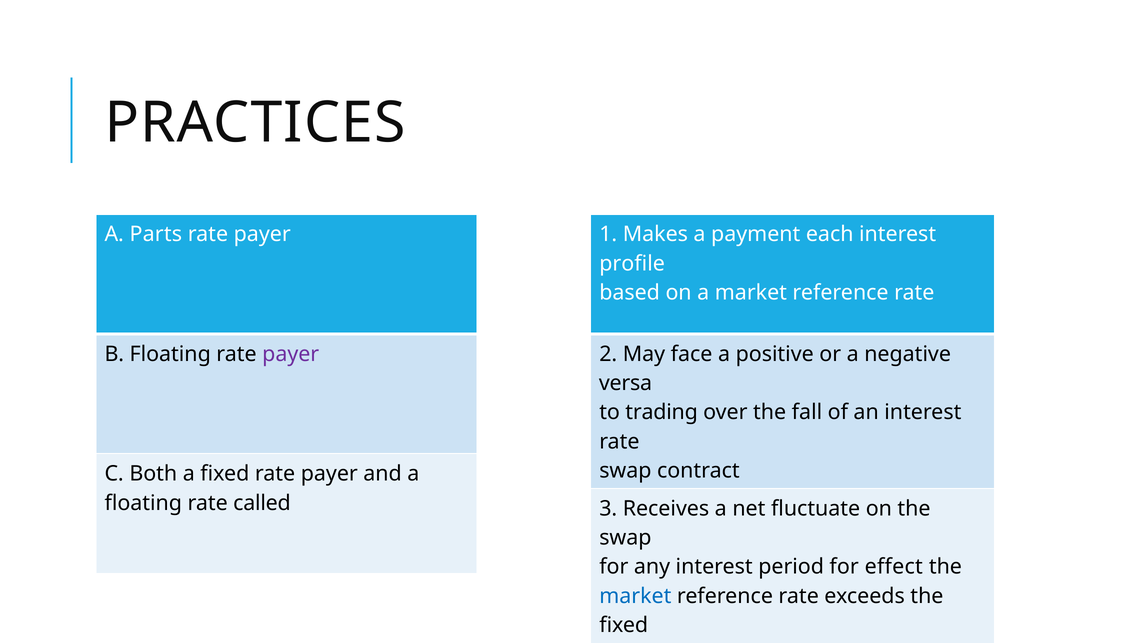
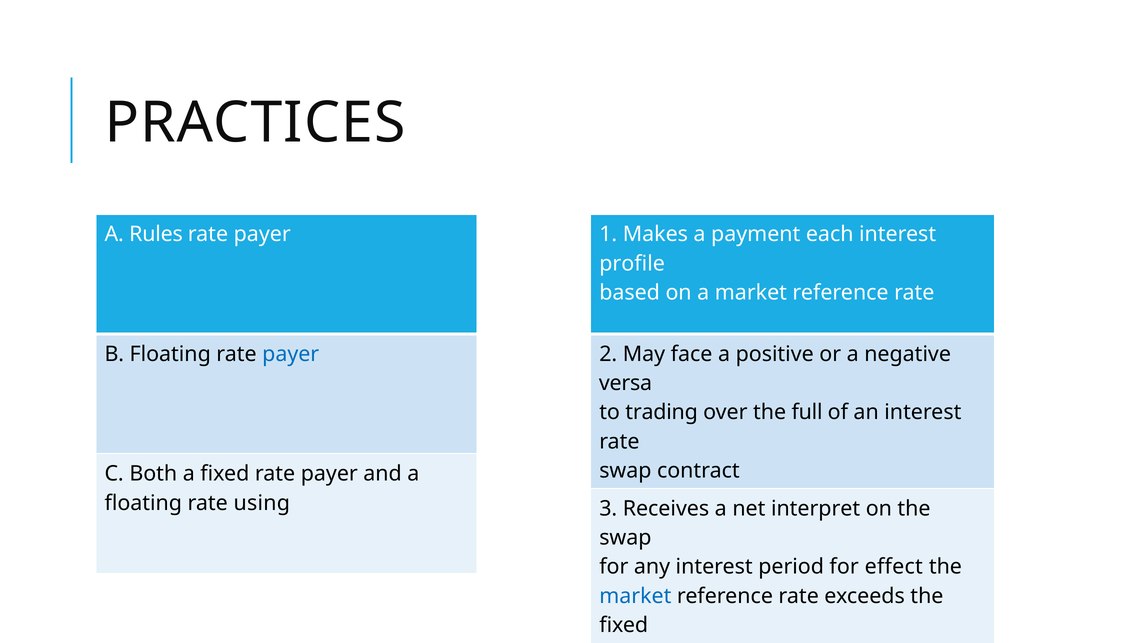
Parts: Parts -> Rules (156, 234)
payer colour: purple -> blue (291, 354)
fall: fall -> full (807, 412)
called: called -> using (262, 503)
fluctuate: fluctuate -> interpret (816, 508)
